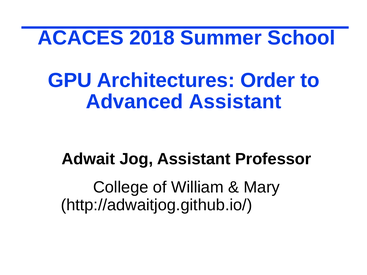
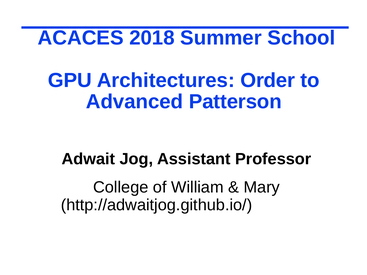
Advanced Assistant: Assistant -> Patterson (235, 102)
